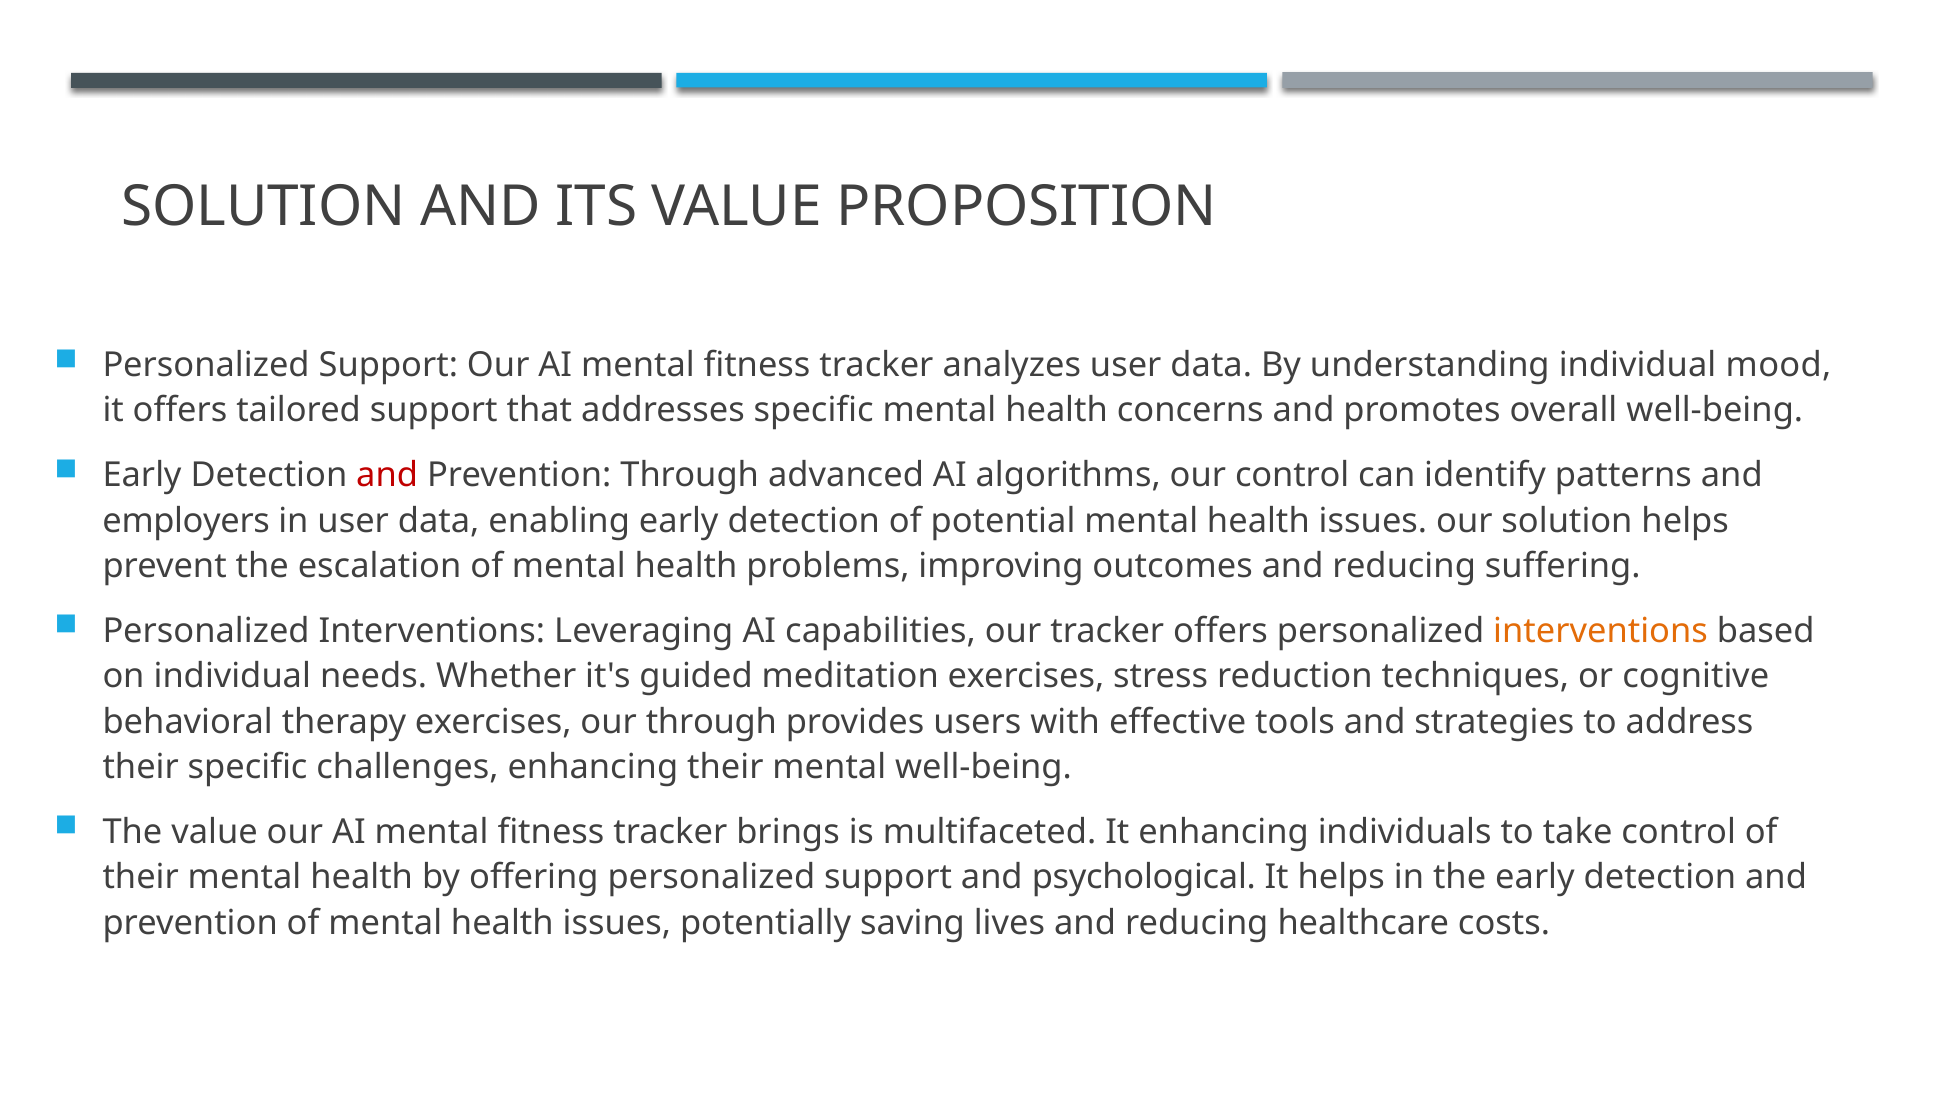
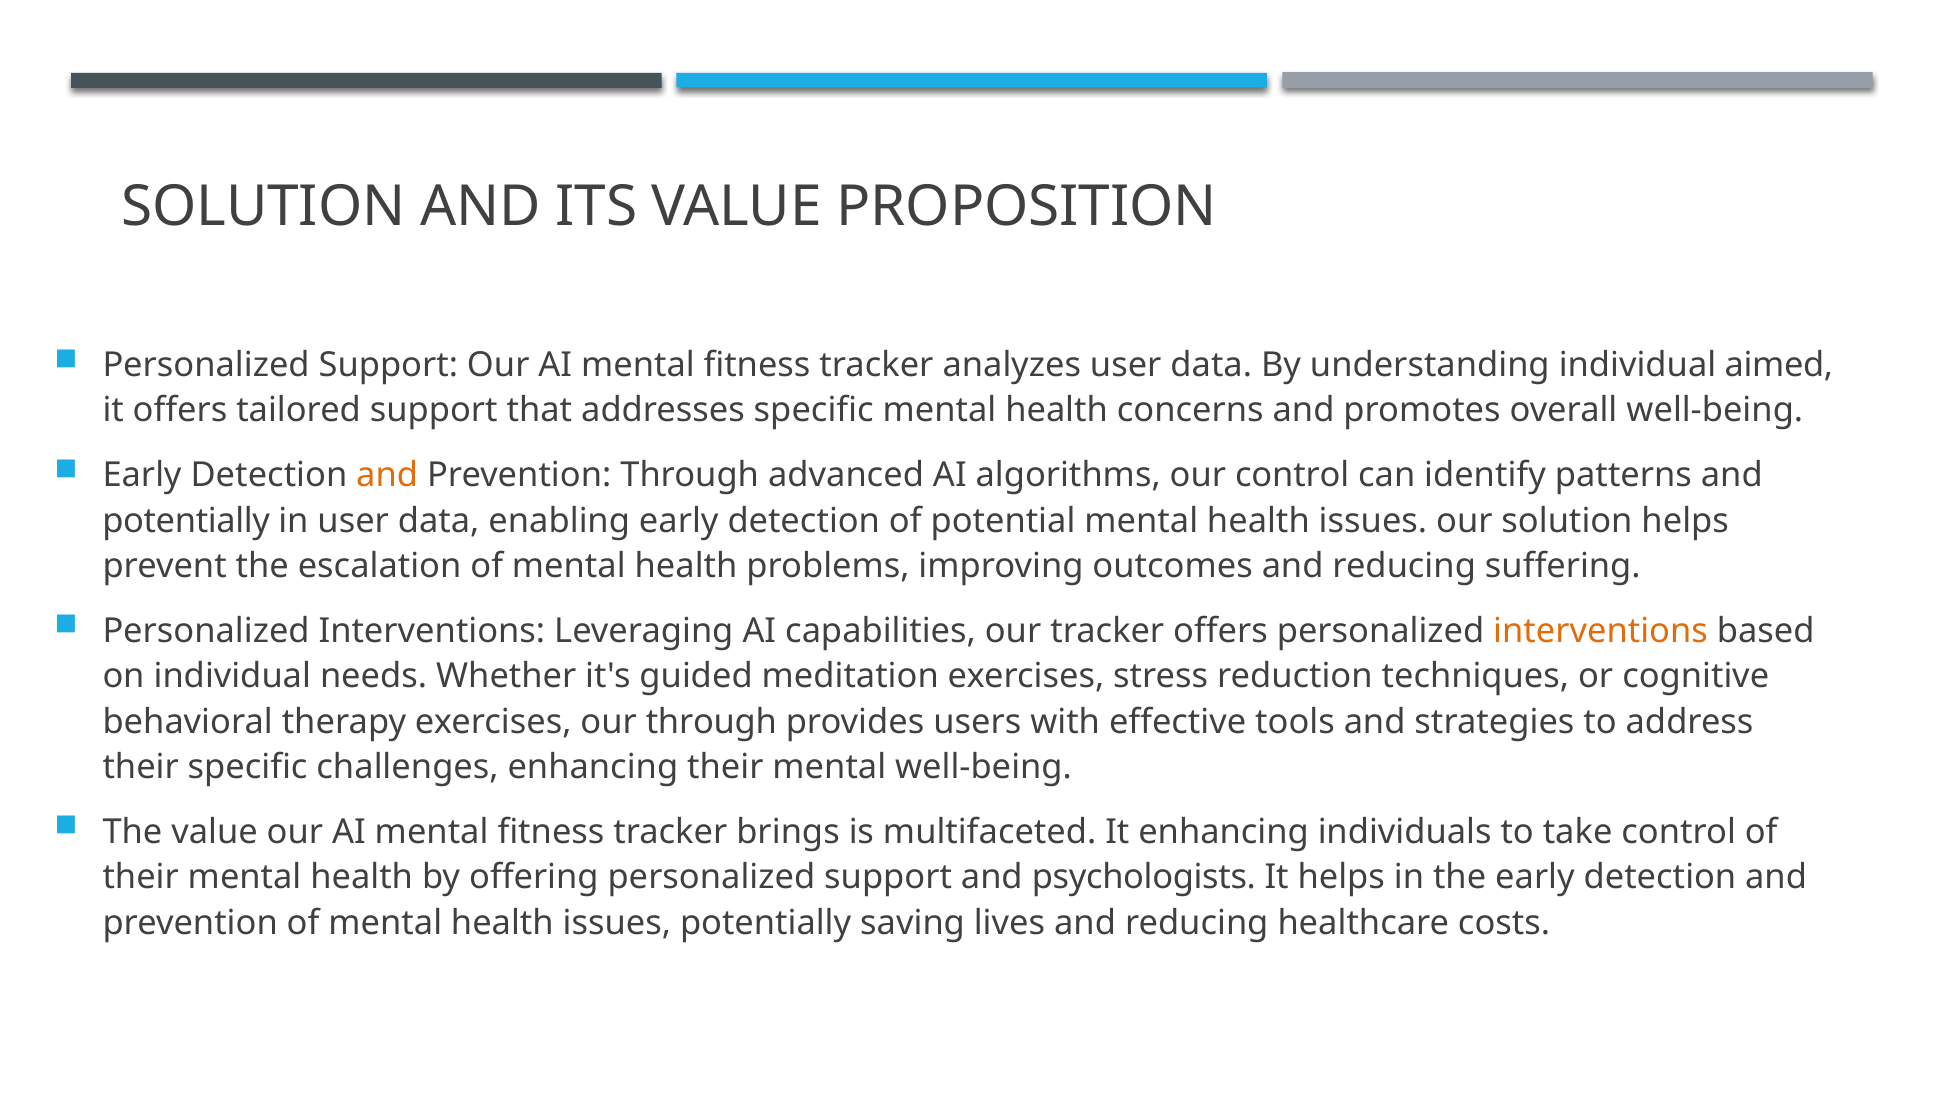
mood: mood -> aimed (1779, 365)
and colour: red -> orange (387, 475)
employers: employers -> potentially (186, 521)
psychological: psychological -> psychologists (1144, 878)
